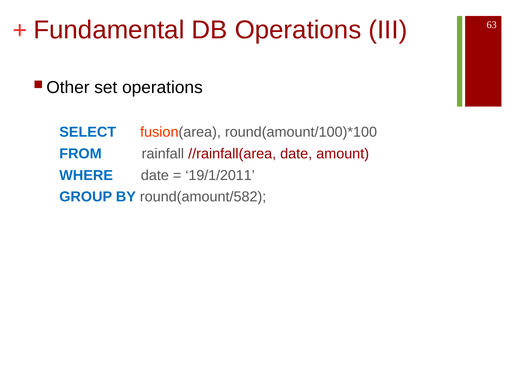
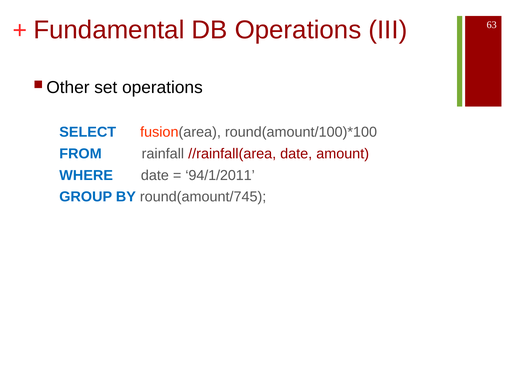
19/1/2011: 19/1/2011 -> 94/1/2011 (220, 176)
round(amount/582: round(amount/582 -> round(amount/745 (203, 197)
